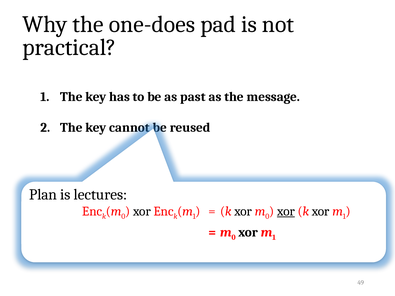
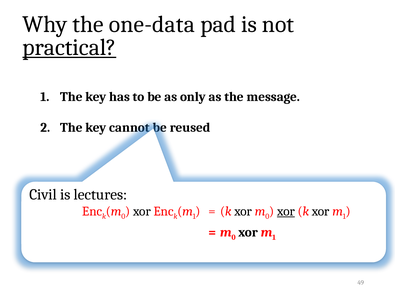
one-does: one-does -> one-data (152, 24)
practical underline: none -> present (69, 47)
past: past -> only (193, 97)
Plan: Plan -> Civil (43, 195)
